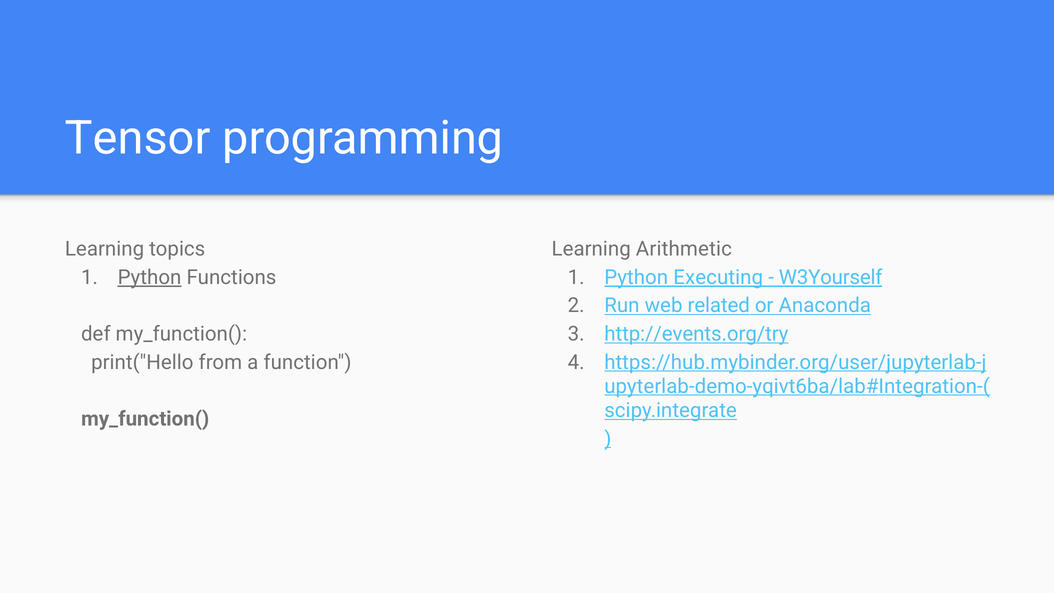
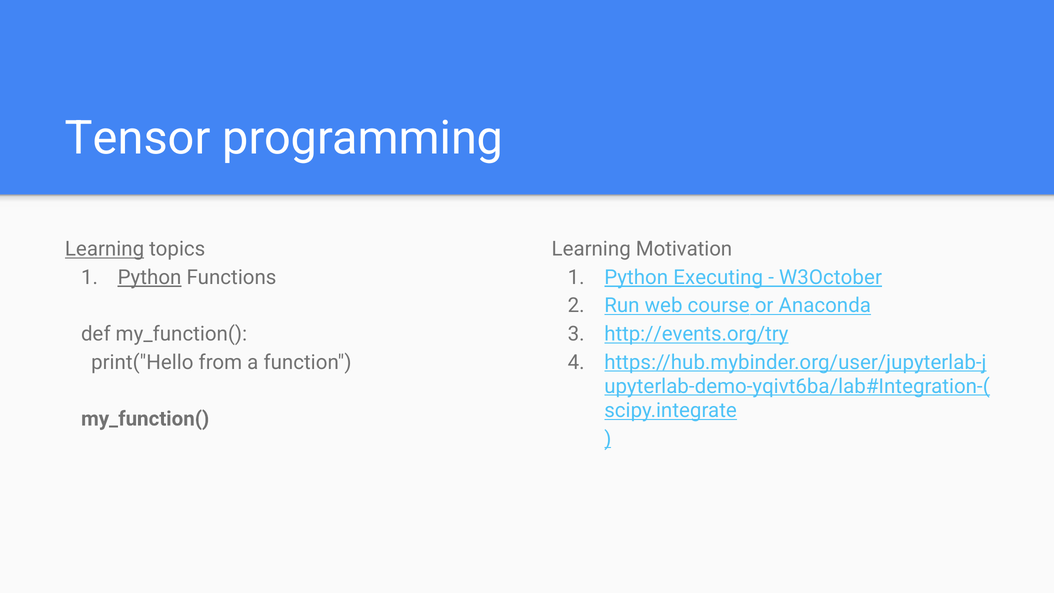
Learning underline: none -> present (105, 249)
Arithmetic: Arithmetic -> Motivation (684, 249)
W3Yourself: W3Yourself -> W3October (831, 277)
related: related -> course (719, 306)
